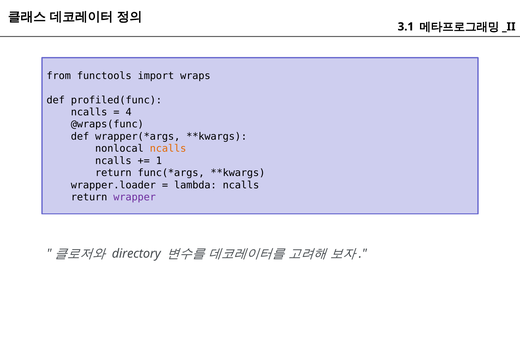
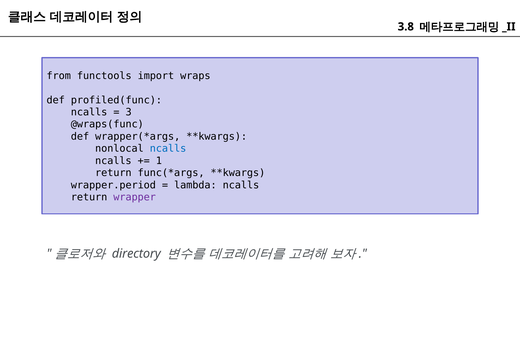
3.1: 3.1 -> 3.8 (406, 27)
4: 4 -> 3 (129, 112)
ncalls colour: orange -> blue (168, 148)
wrapper.loader: wrapper.loader -> wrapper.period (113, 185)
